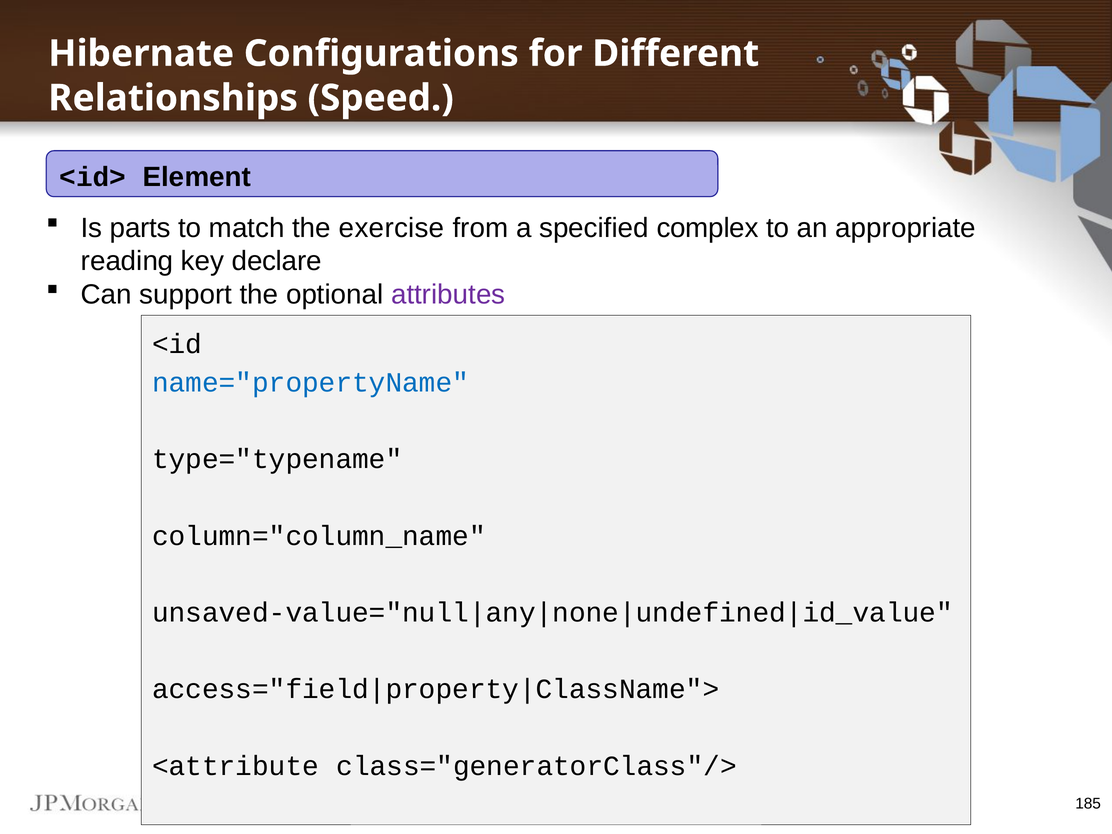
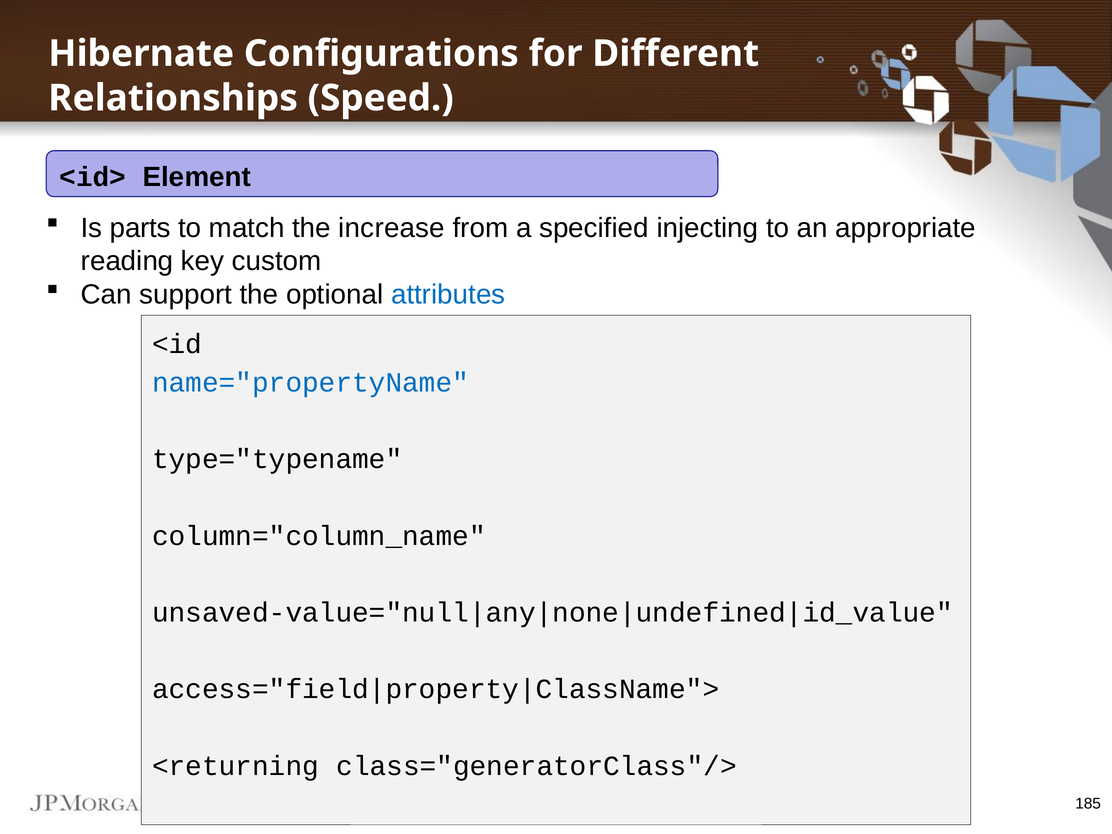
exercise: exercise -> increase (392, 228)
complex: complex -> injecting (707, 228)
declare: declare -> custom (277, 261)
attributes colour: purple -> blue (448, 295)
<attribute: <attribute -> <returning (235, 766)
